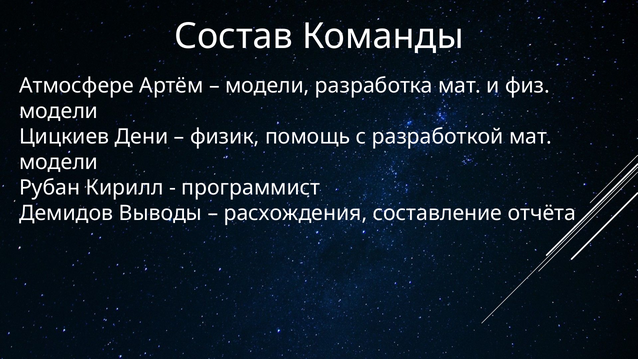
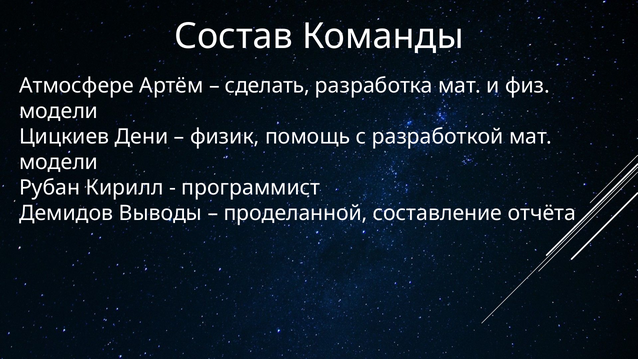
модели: модели -> сделать (267, 86)
расхождения: расхождения -> проделанной (296, 213)
